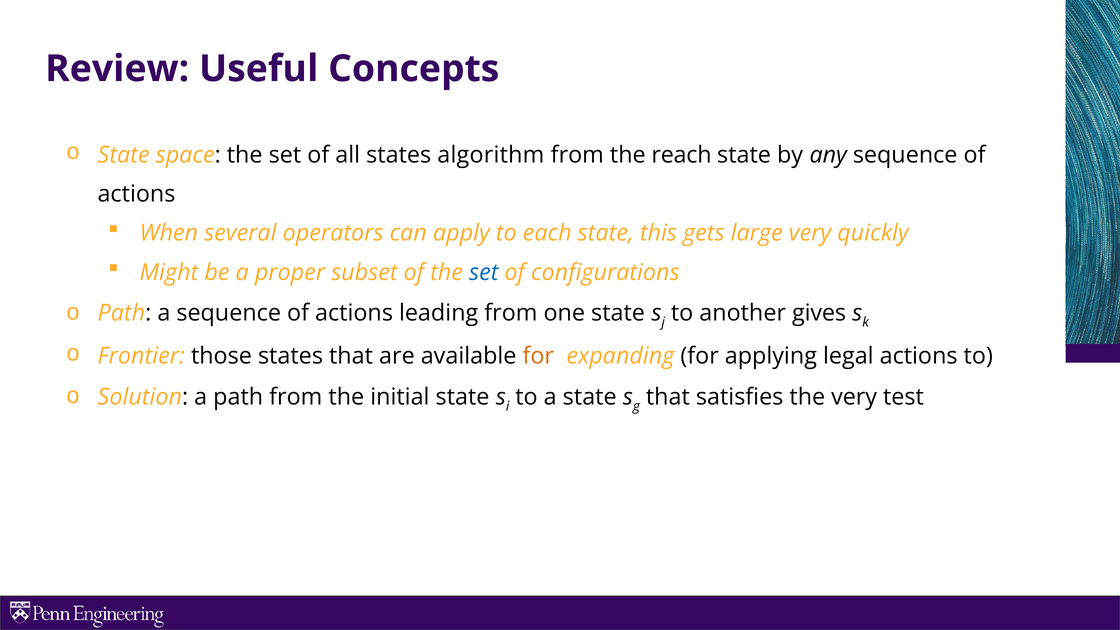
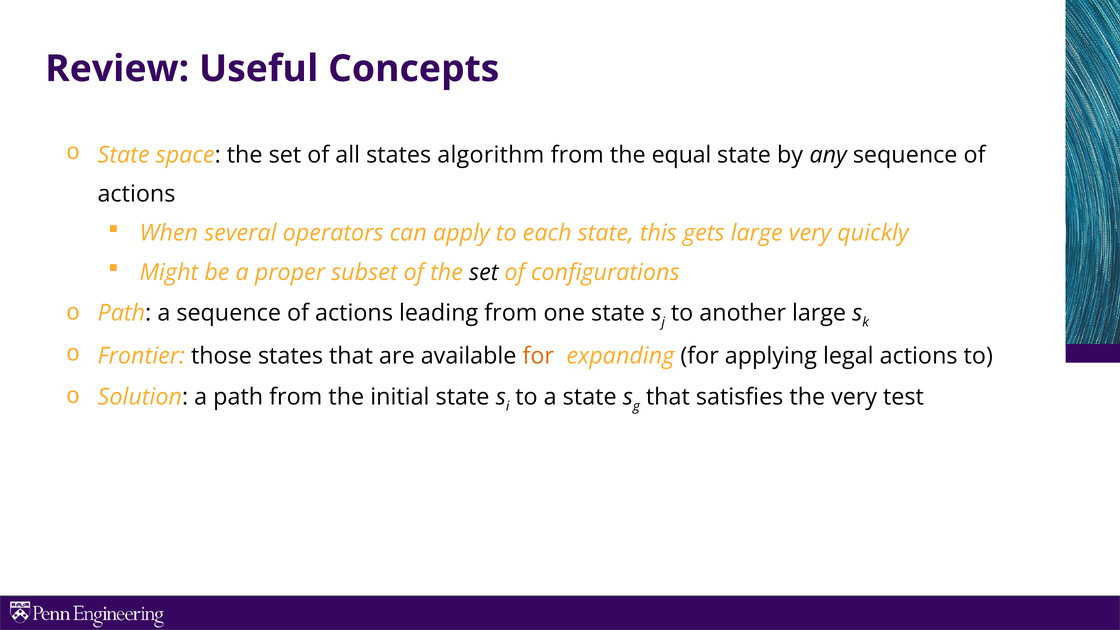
reach: reach -> equal (682, 155)
set colour: blue -> black (484, 272)
another gives: gives -> large (819, 313)
